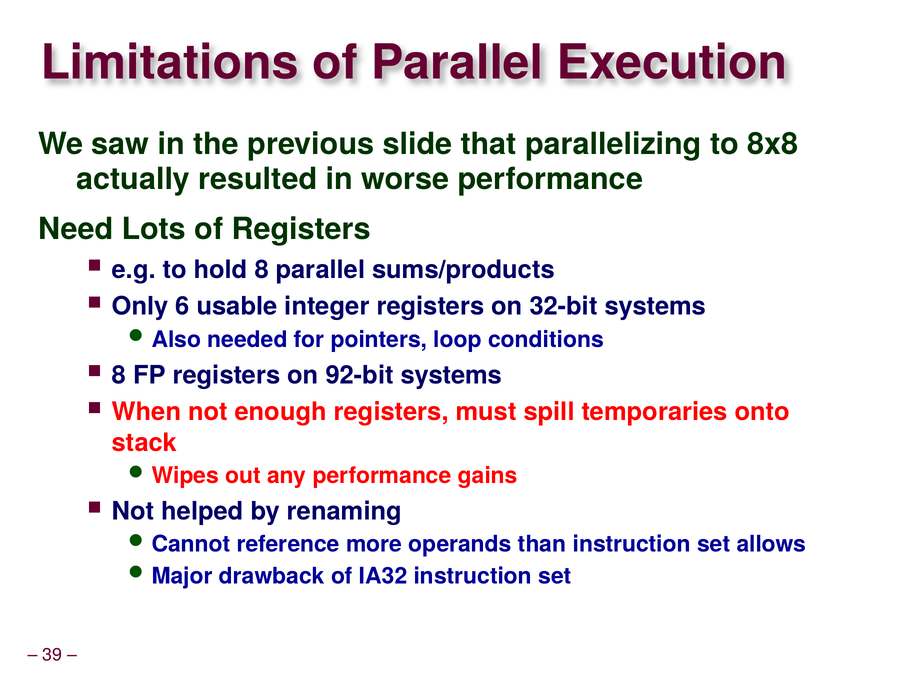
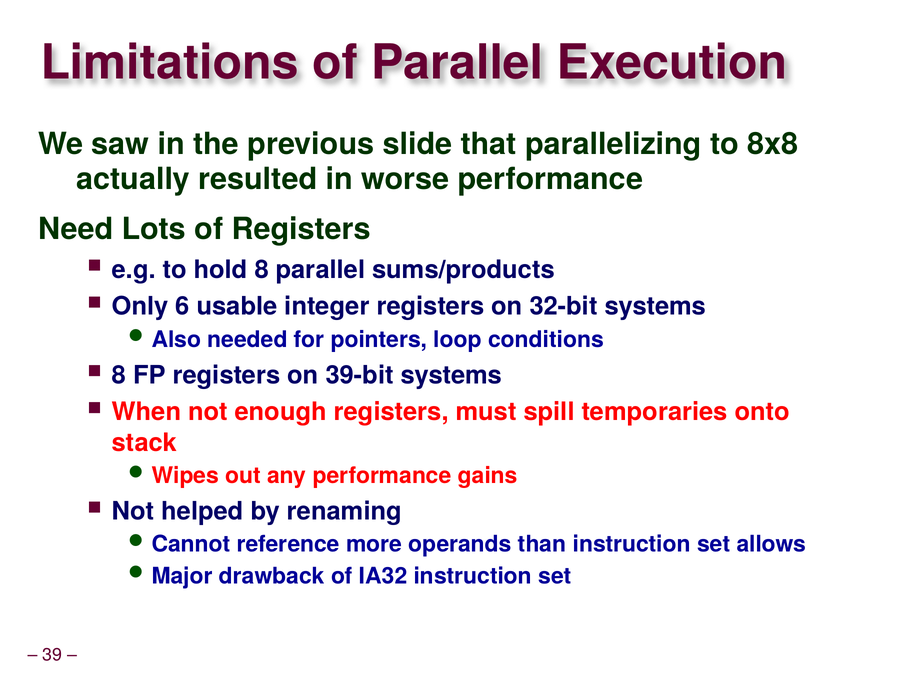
92-bit: 92-bit -> 39-bit (360, 375)
